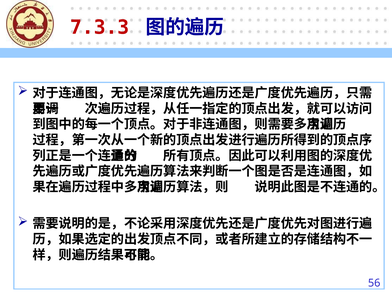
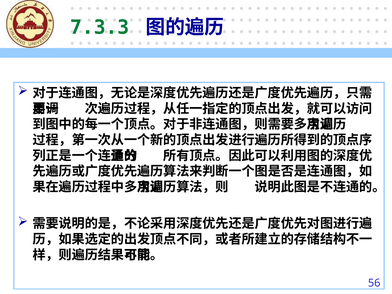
7.3.3 colour: red -> green (100, 27)
